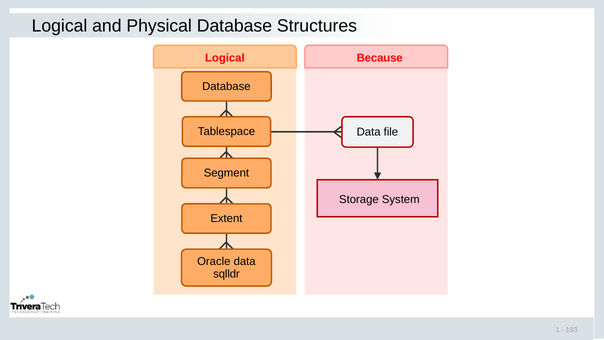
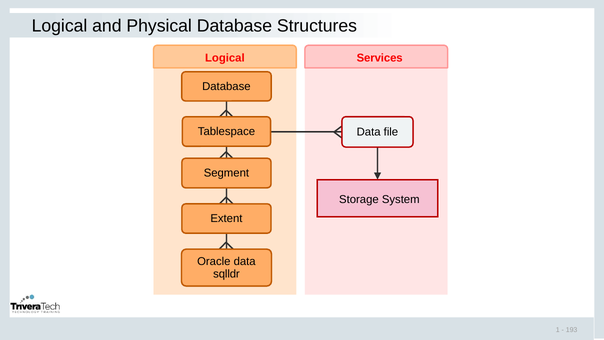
Because: Because -> Services (380, 58)
